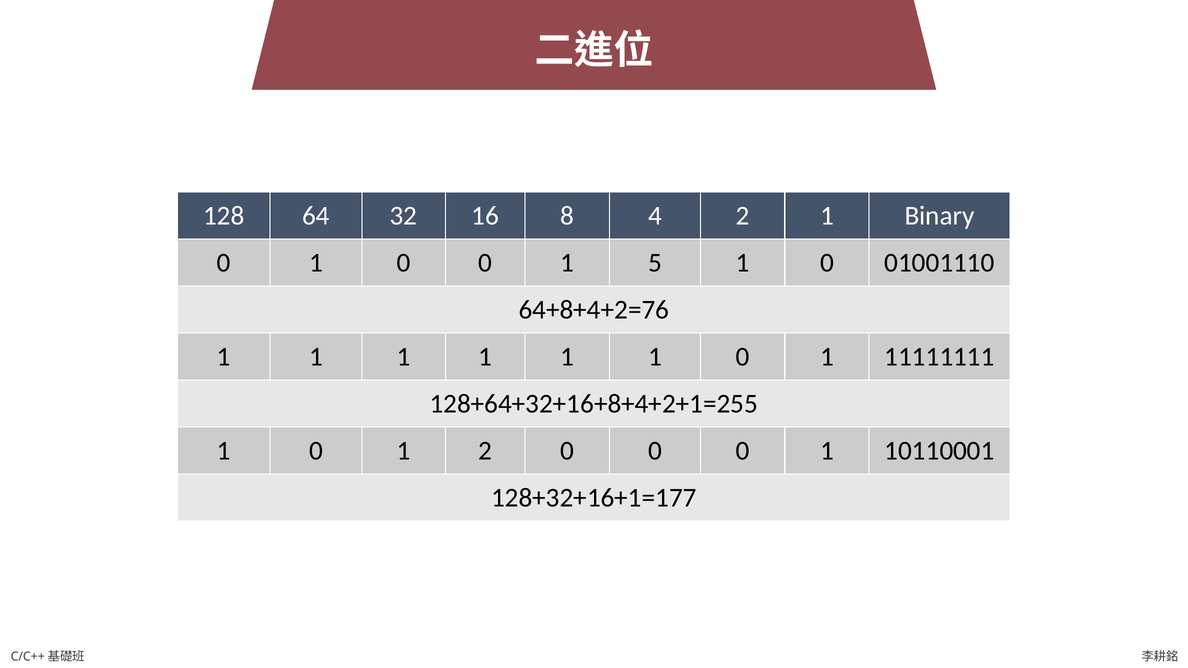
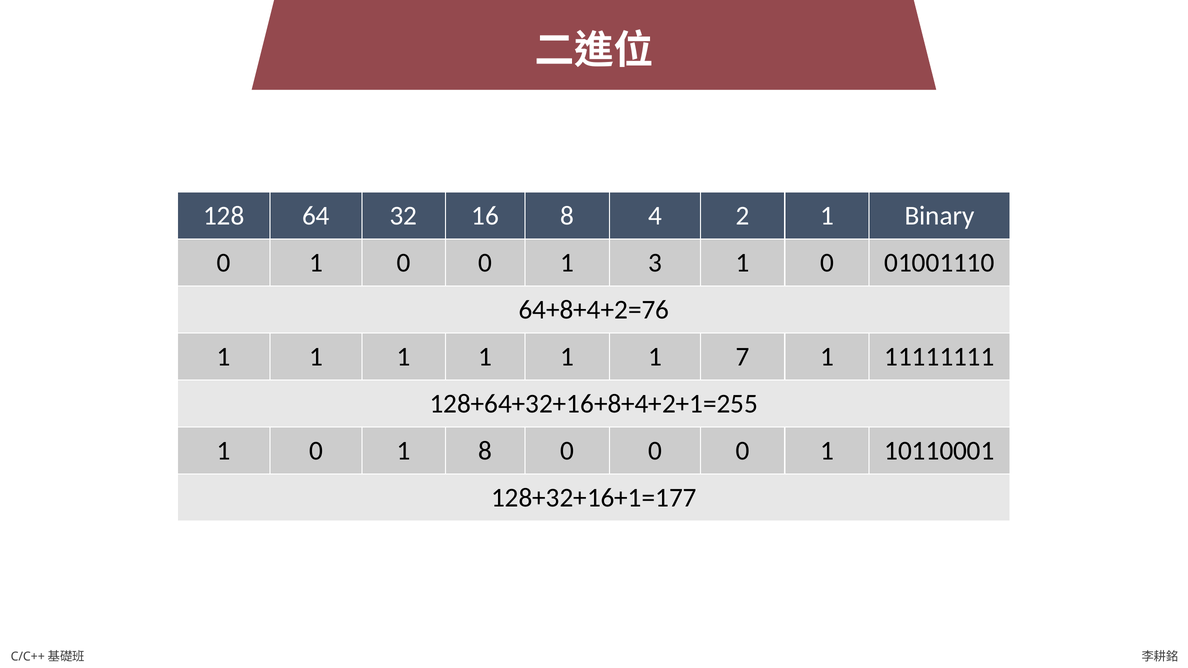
5: 5 -> 3 (655, 263)
1 1 0: 0 -> 7 (743, 357)
1 2: 2 -> 8 (485, 451)
